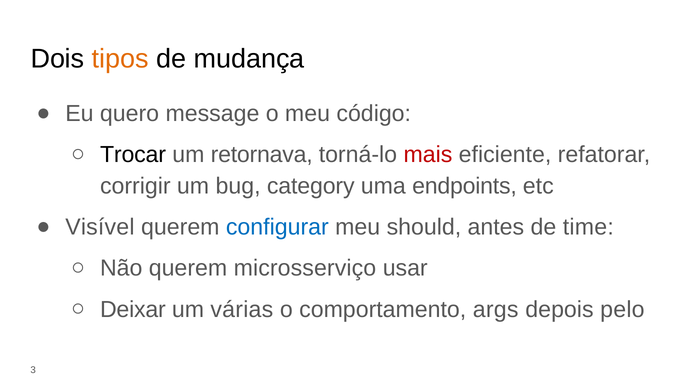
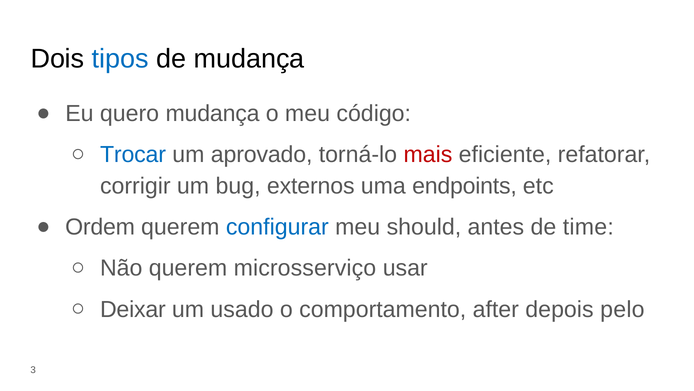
tipos colour: orange -> blue (120, 59)
quero message: message -> mudança (213, 114)
Trocar colour: black -> blue (133, 155)
retornava: retornava -> aprovado (262, 155)
category: category -> externos (311, 186)
Visível: Visível -> Ordem (100, 227)
várias: várias -> usado (242, 309)
args: args -> after (496, 309)
